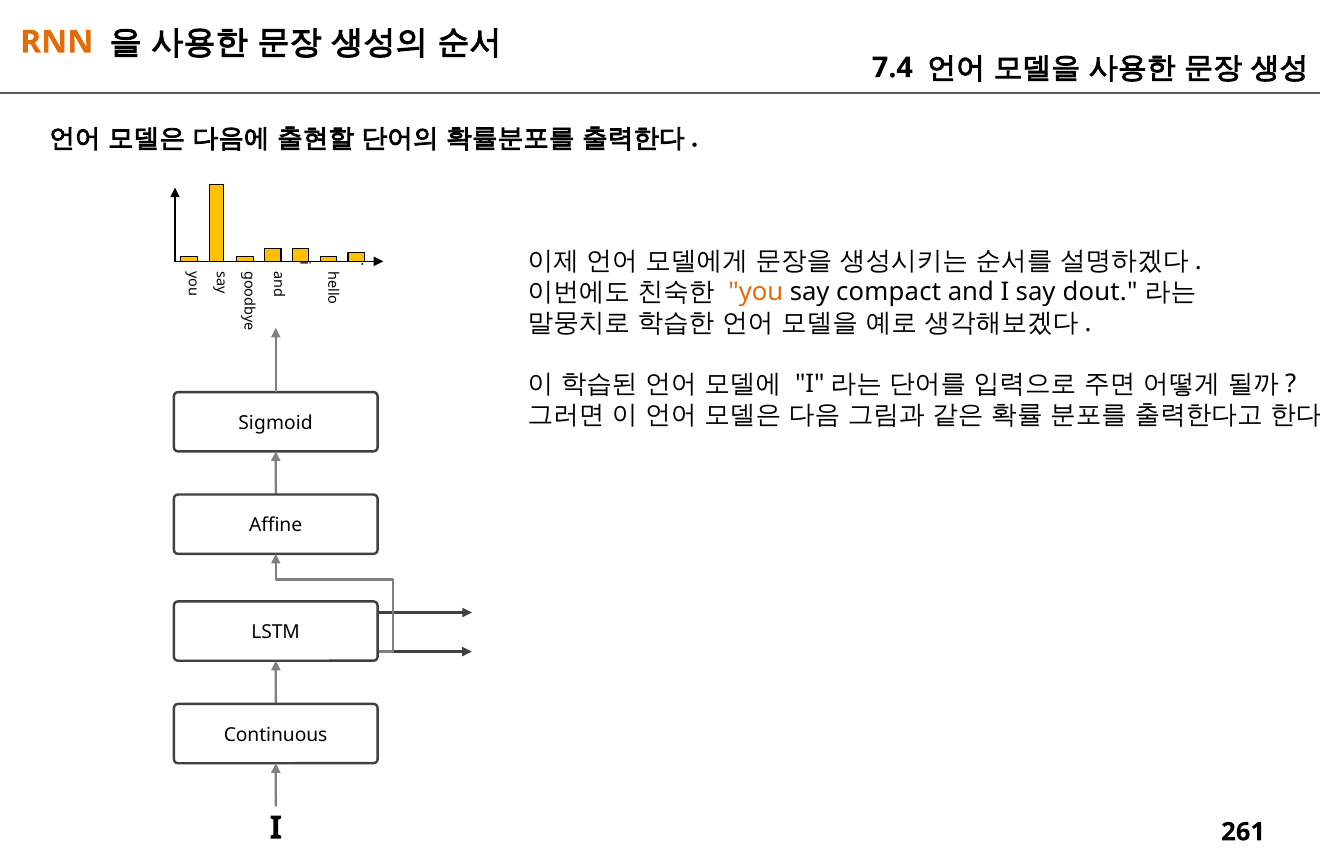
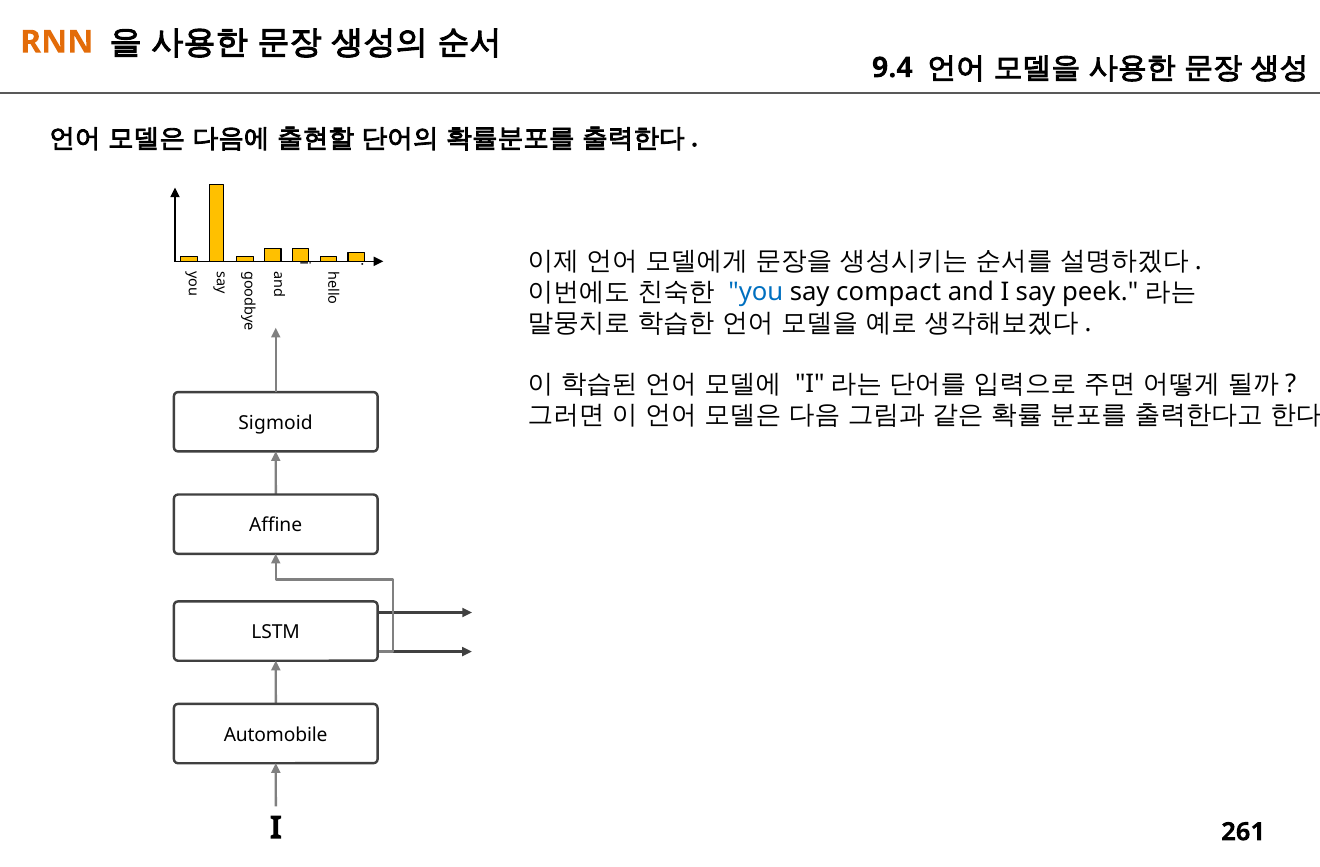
7.4: 7.4 -> 9.4 (892, 68)
you colour: orange -> blue (756, 292)
dout: dout -> peek (1100, 292)
Continuous: Continuous -> Automobile (276, 735)
